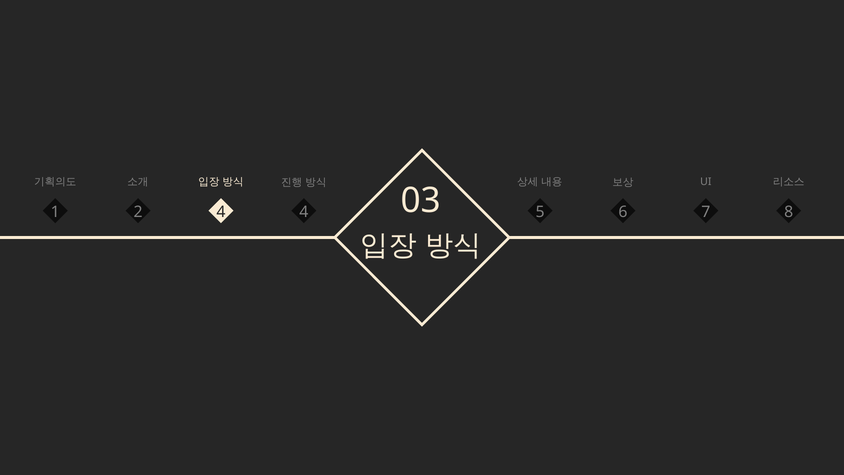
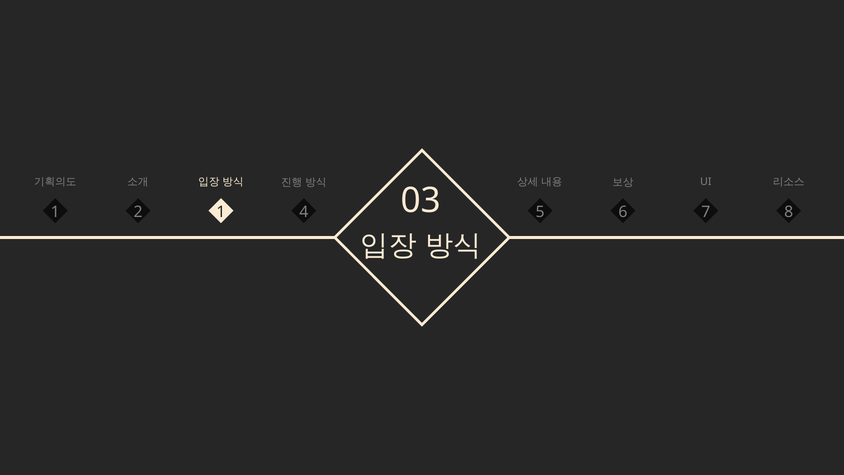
2 4: 4 -> 1 (221, 212)
